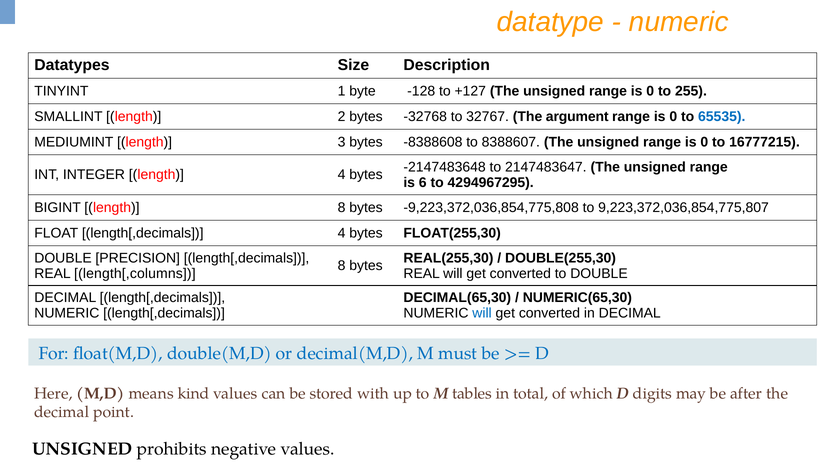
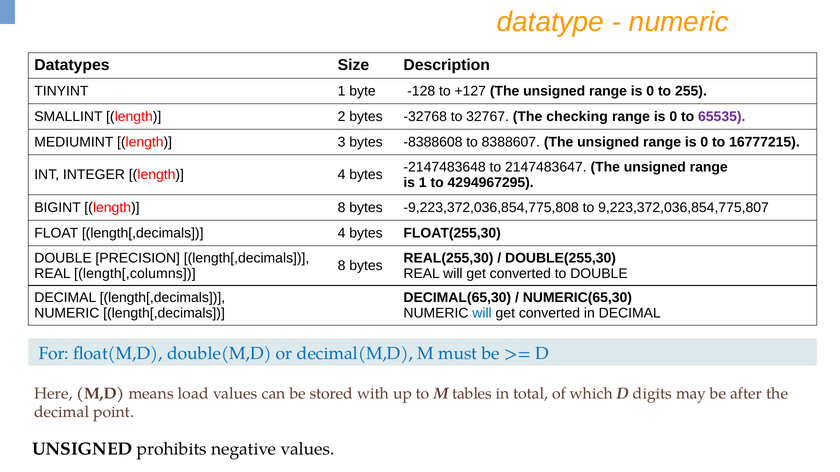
argument: argument -> checking (577, 117)
65535 colour: blue -> purple (722, 117)
is 6: 6 -> 1 (423, 183)
kind: kind -> load (193, 394)
